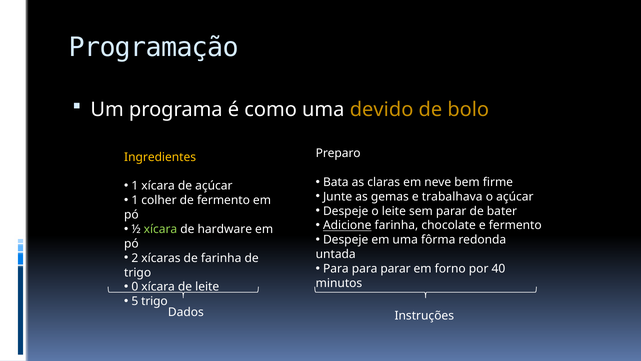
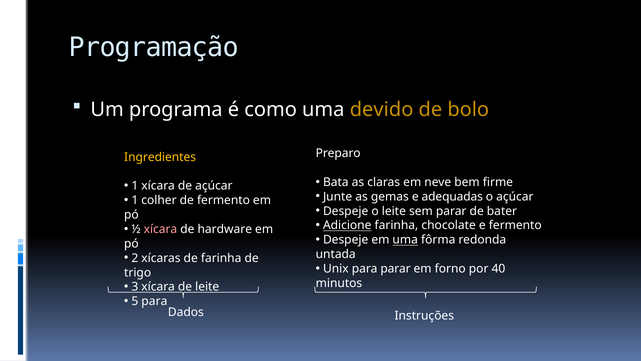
trabalhava: trabalhava -> adequadas (452, 196)
xícara colour: light green -> pink (160, 229)
uma underline: none -> present (405, 240)
Para: Para -> Unix (336, 269)
0: 0 -> 3 (135, 287)
5 trigo: trigo -> para (154, 301)
